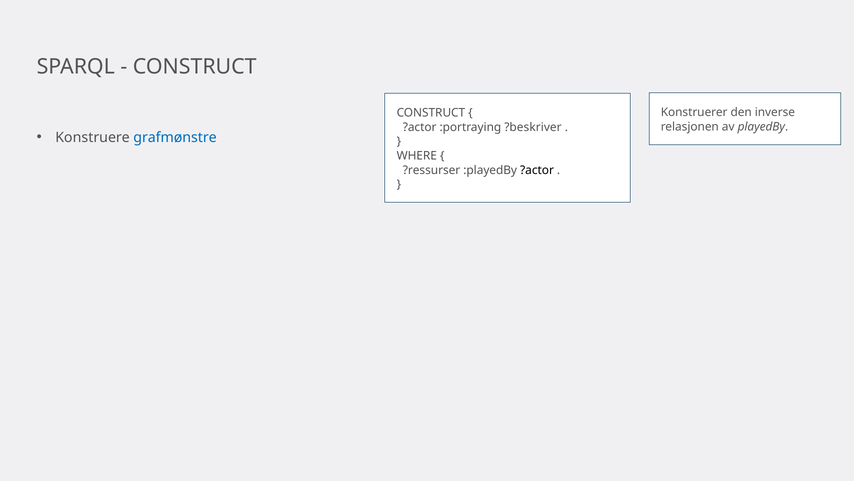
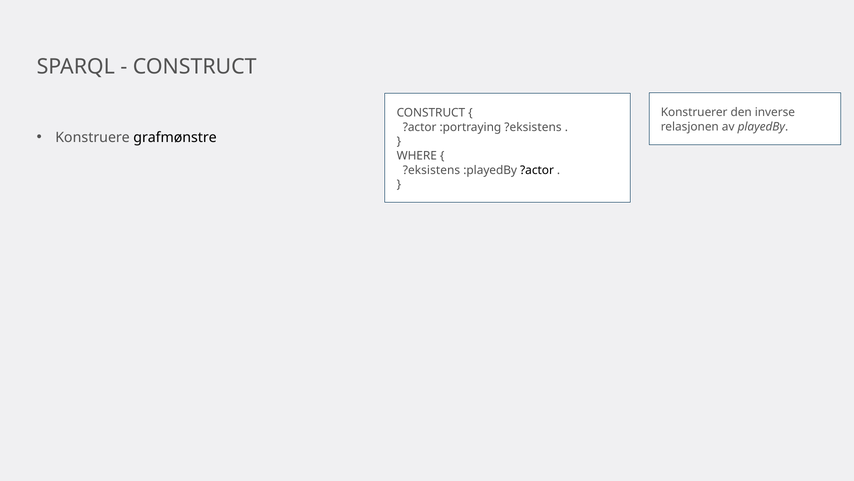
:portraying ?beskriver: ?beskriver -> ?eksistens (533, 127)
grafmønstre colour: blue -> black (175, 137)
?ressurser: ?ressurser -> ?eksistens (431, 170)
